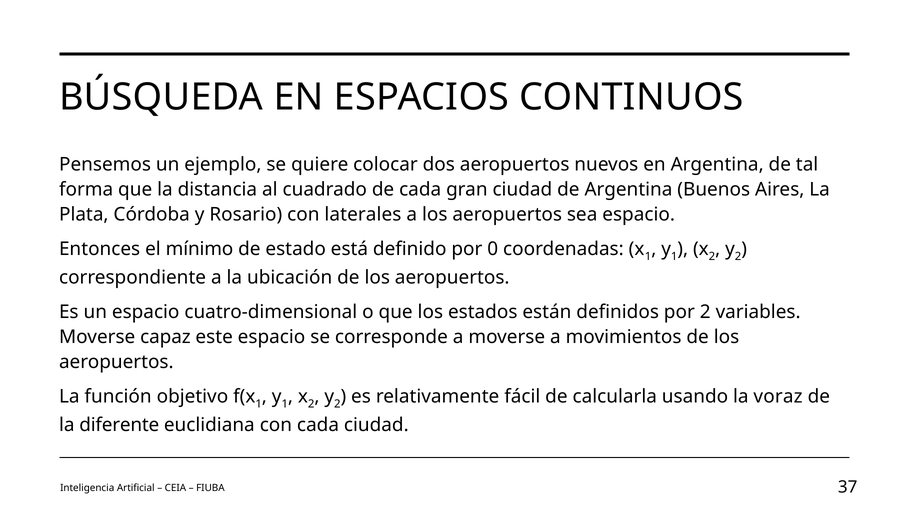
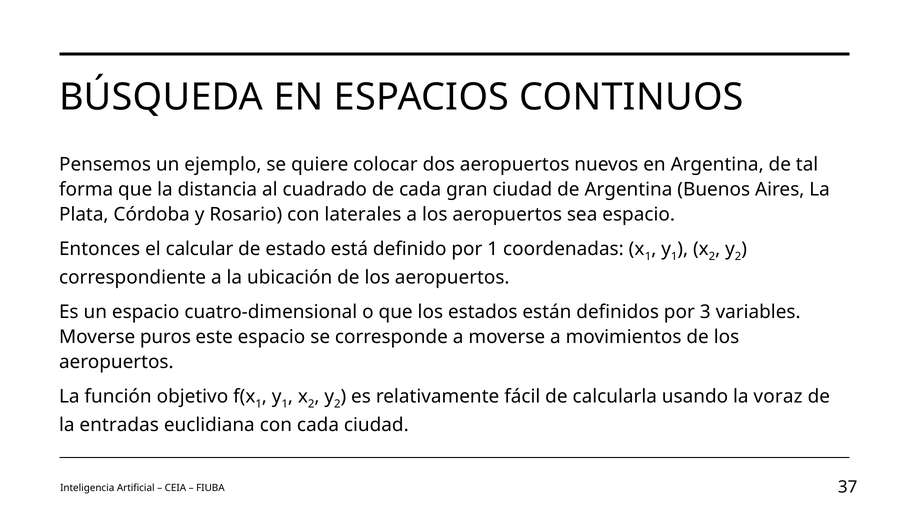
mínimo: mínimo -> calcular (200, 249)
por 0: 0 -> 1 (493, 249)
por 2: 2 -> 3 (705, 312)
capaz: capaz -> puros (165, 337)
diferente: diferente -> entradas (119, 425)
